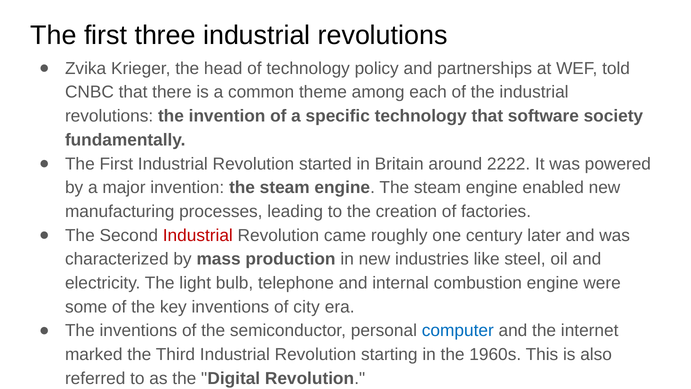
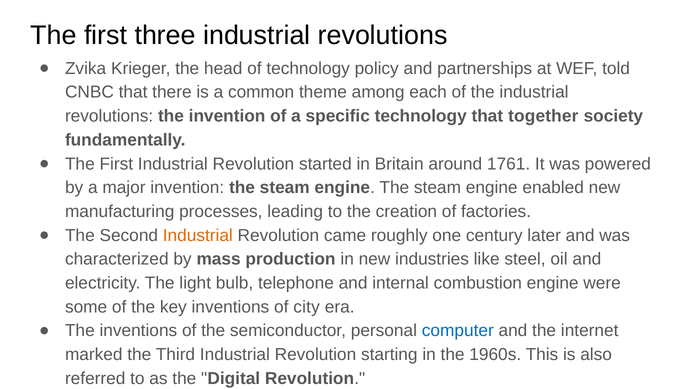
software: software -> together (543, 116)
2222: 2222 -> 1761 (509, 164)
Industrial colour: red -> orange (198, 235)
